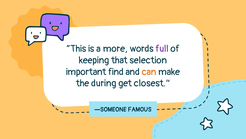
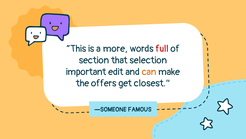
full colour: purple -> red (162, 49)
keeping: keeping -> section (94, 60)
find: find -> edit (116, 72)
during: during -> offers (104, 83)
